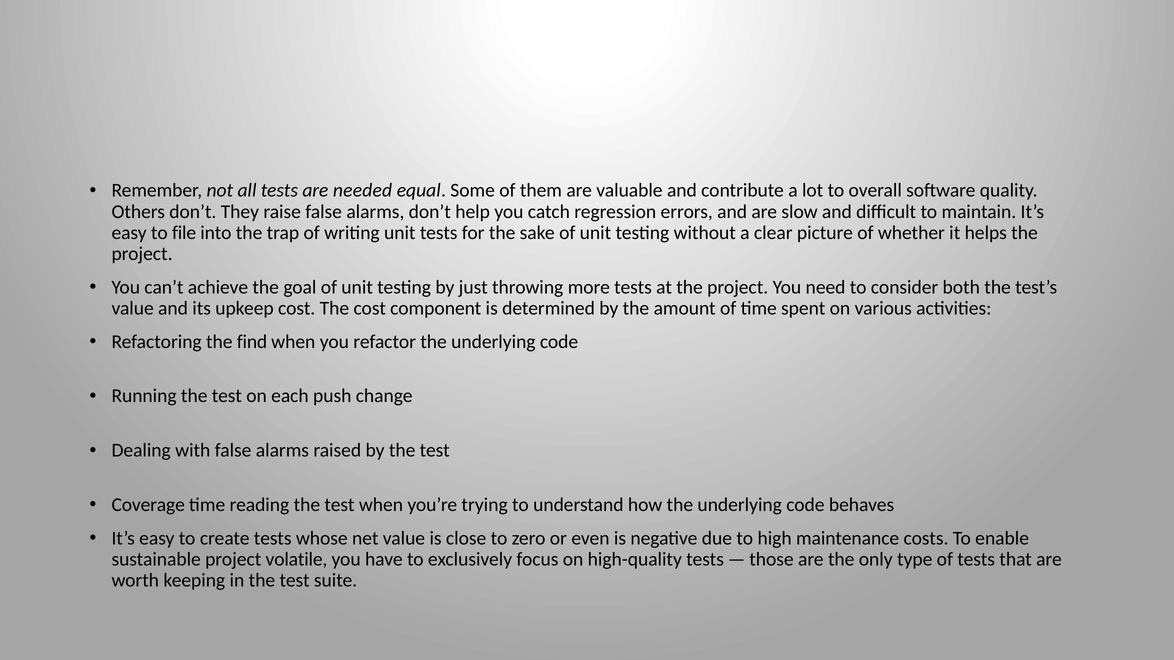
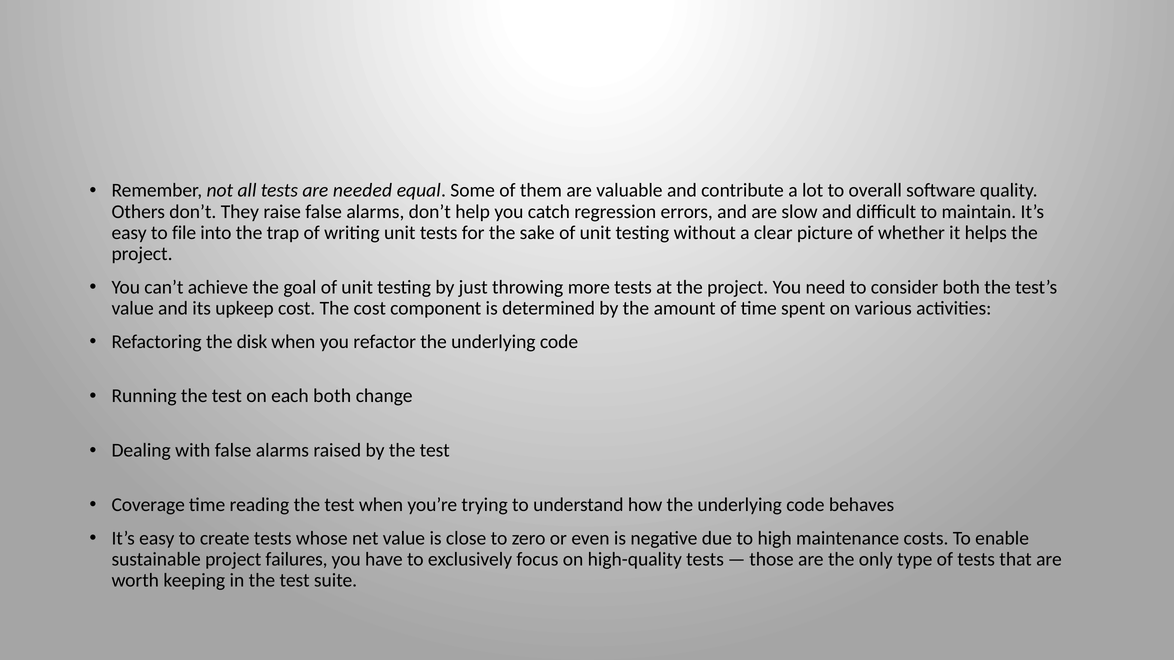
find: find -> disk (252, 342)
each push: push -> both (332, 396)
volatile: volatile -> failures (297, 560)
